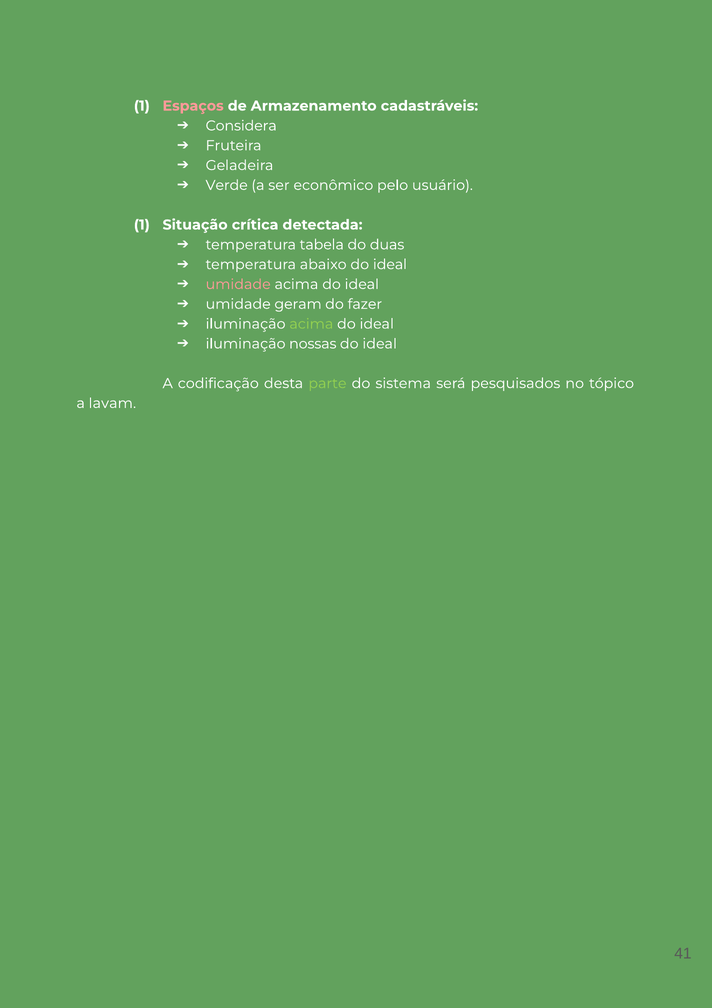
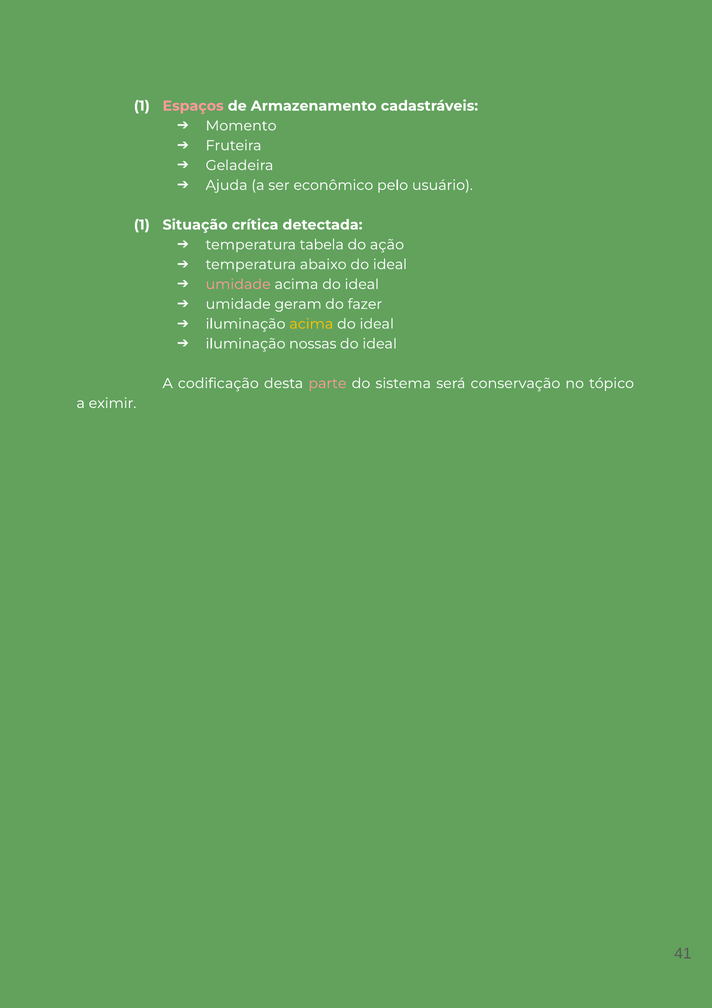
Considera: Considera -> Momento (241, 126)
Verde: Verde -> Ajuda (227, 185)
duas: duas -> ação (387, 244)
acima colour: light green -> yellow (311, 324)
parte colour: light green -> pink (327, 383)
pesquisados: pesquisados -> conservação (515, 383)
lavam: lavam -> eximir (112, 403)
